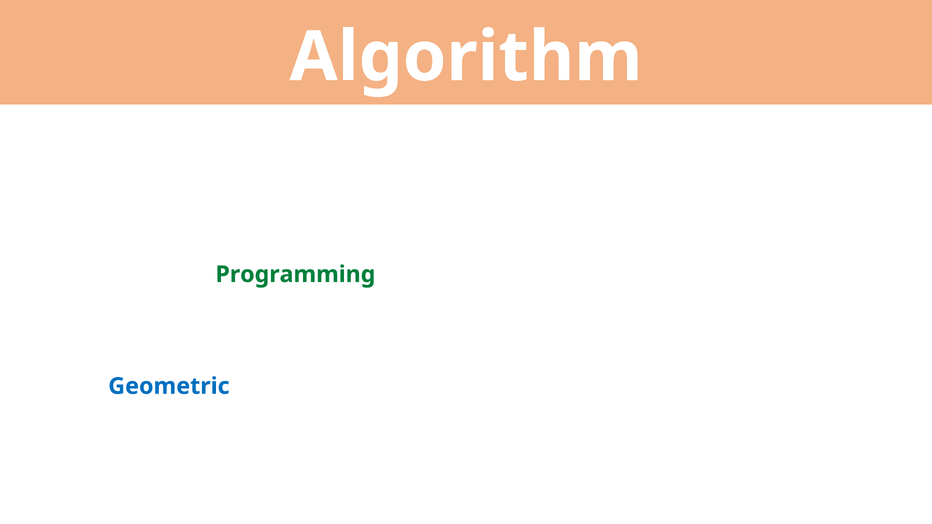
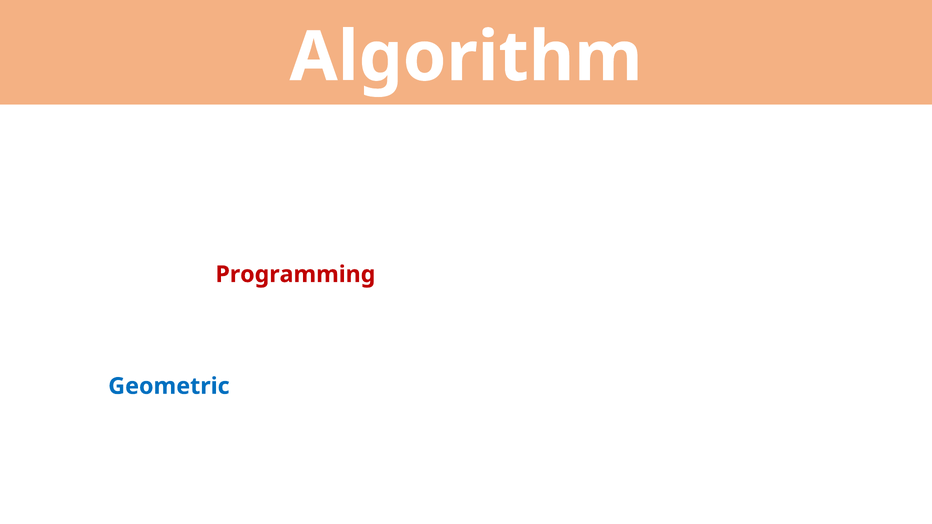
Programming colour: green -> red (295, 275)
